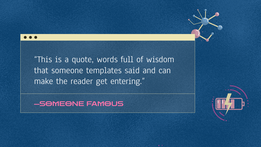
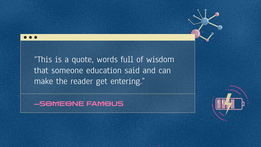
templates: templates -> education (104, 70)
